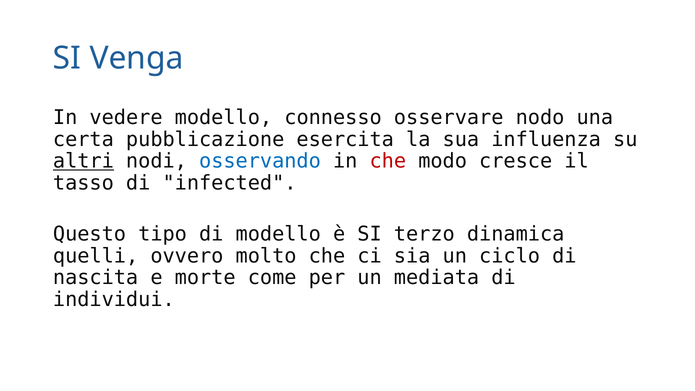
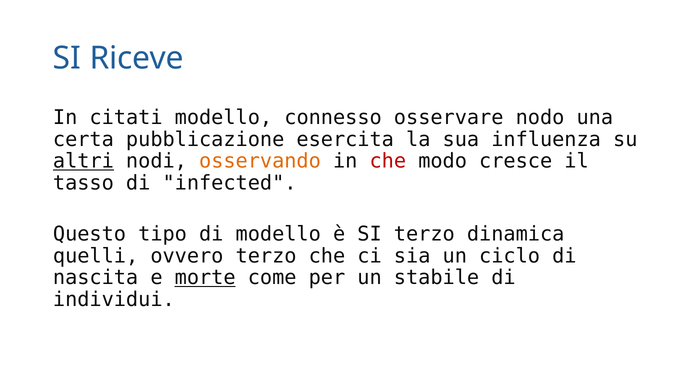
Venga: Venga -> Riceve (137, 58)
vedere: vedere -> citati (126, 117)
osservando colour: blue -> orange (260, 161)
ovvero molto: molto -> terzo (266, 256)
morte underline: none -> present (205, 278)
mediata: mediata -> stabile (437, 278)
